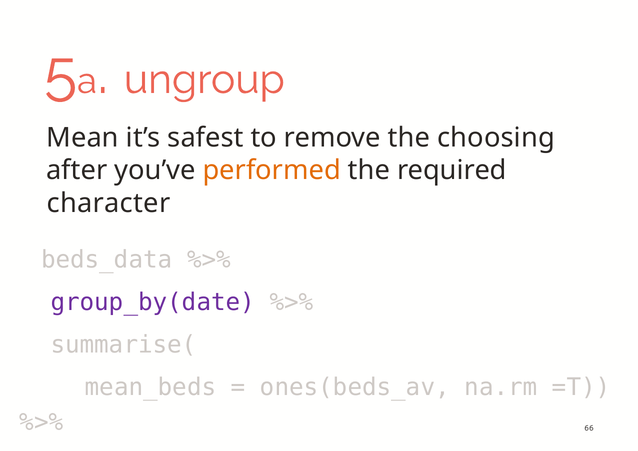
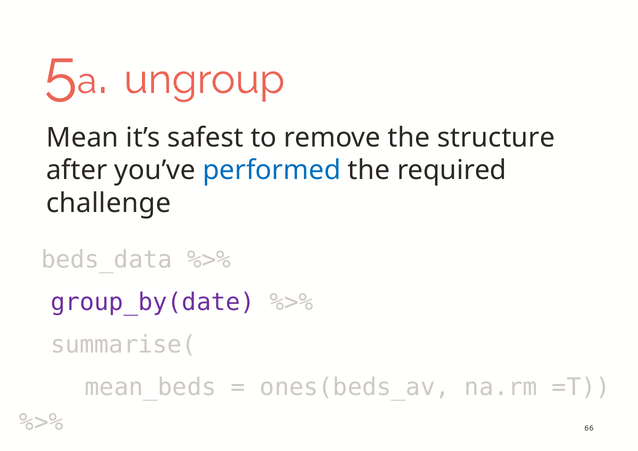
choosing: choosing -> structure (496, 138)
performed colour: orange -> blue (272, 170)
character: character -> challenge (109, 203)
